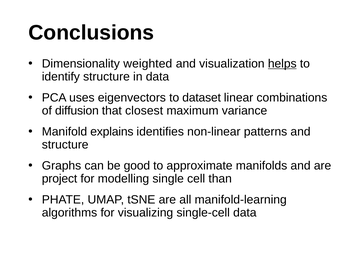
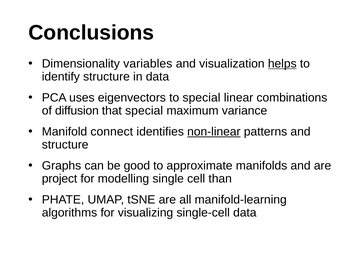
weighted: weighted -> variables (148, 64)
to dataset: dataset -> special (202, 98)
that closest: closest -> special (144, 111)
explains: explains -> connect (112, 132)
non-linear underline: none -> present (214, 132)
